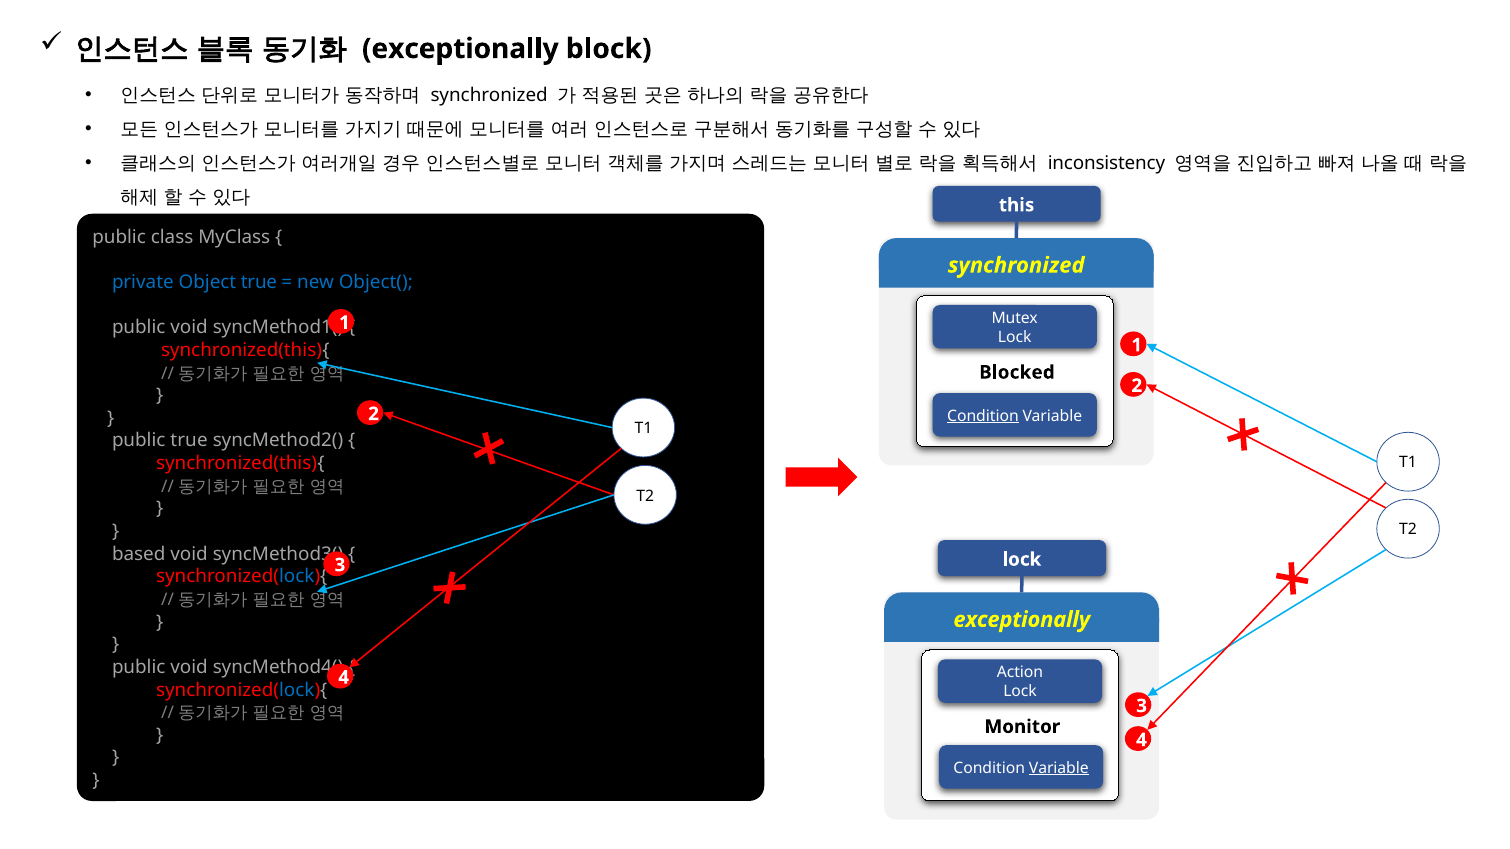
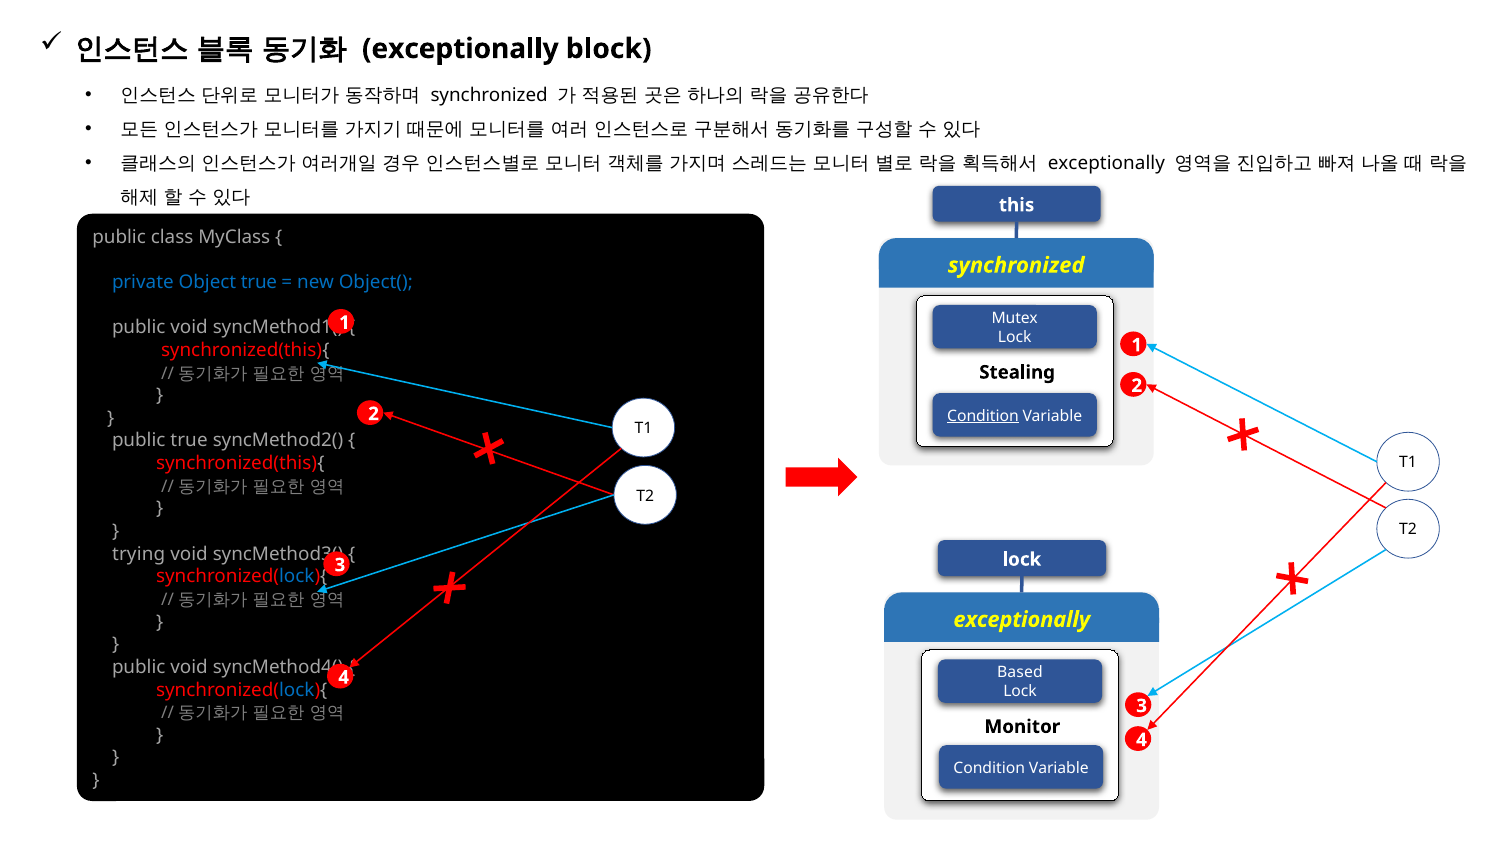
inconsistency: inconsistency -> exceptionally (1106, 163)
Blocked: Blocked -> Stealing (1017, 373)
based: based -> trying (139, 554)
Action: Action -> Based (1020, 673)
Variable underline: present -> none (1059, 768)
